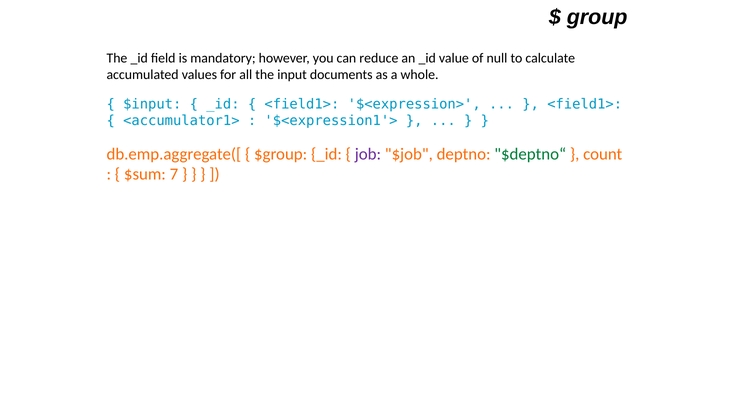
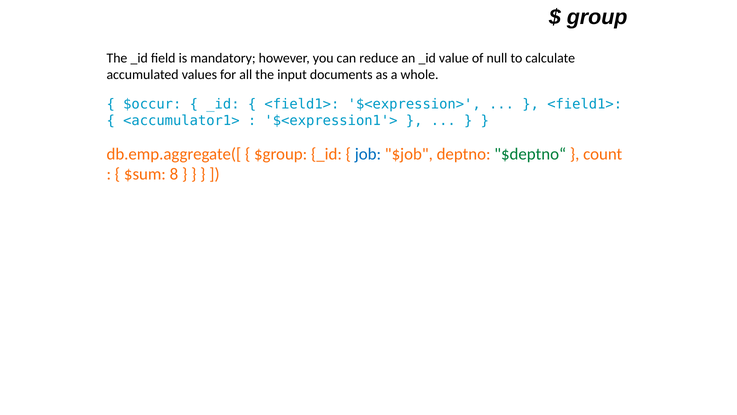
$input: $input -> $occur (152, 104)
job colour: purple -> blue (368, 154)
7: 7 -> 8 (174, 174)
